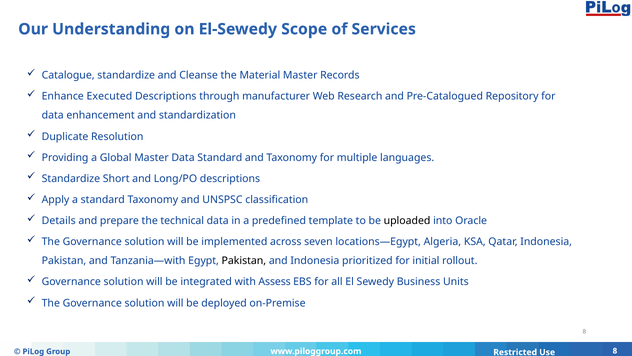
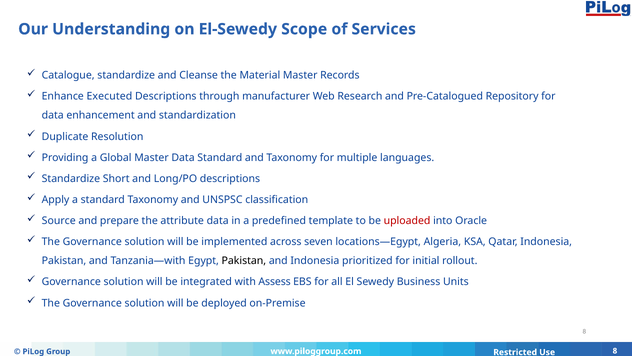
Details: Details -> Source (59, 221)
technical: technical -> attribute (182, 221)
uploaded colour: black -> red (407, 221)
